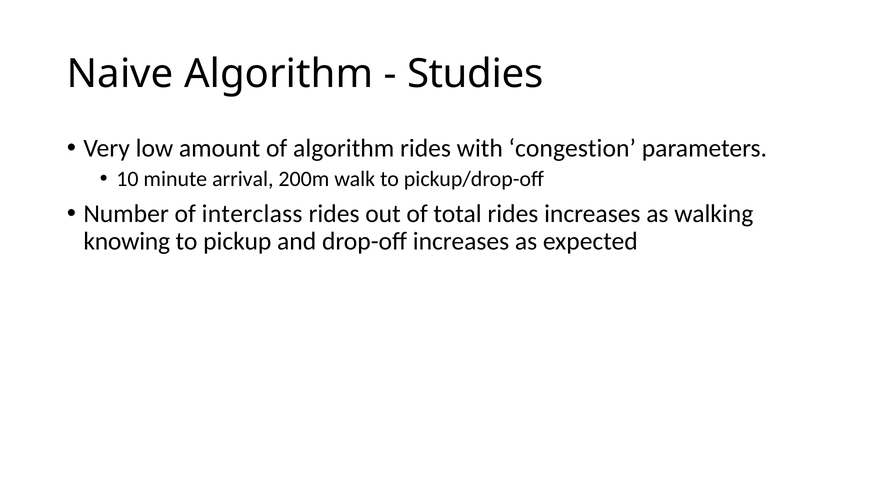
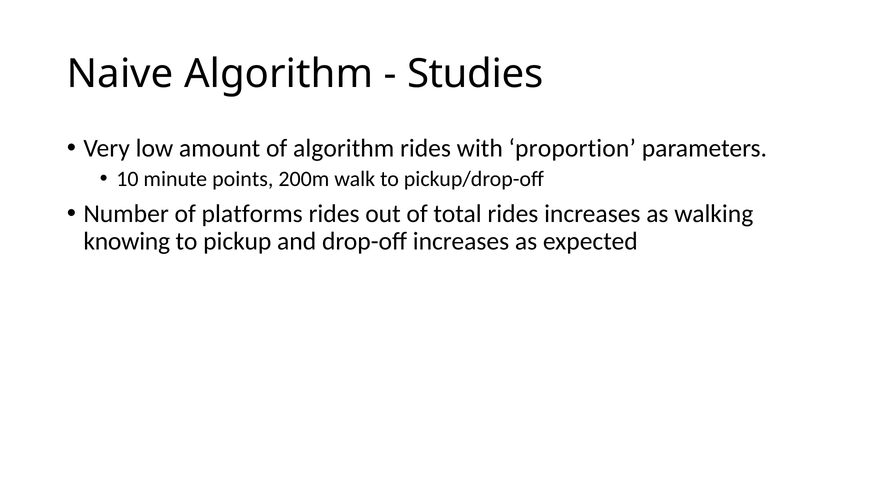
congestion: congestion -> proportion (572, 148)
arrival: arrival -> points (243, 179)
interclass: interclass -> platforms (252, 214)
